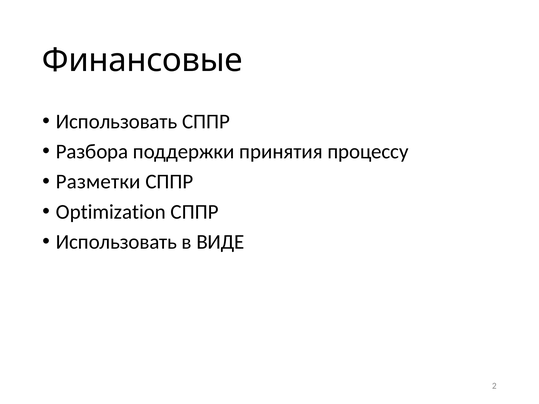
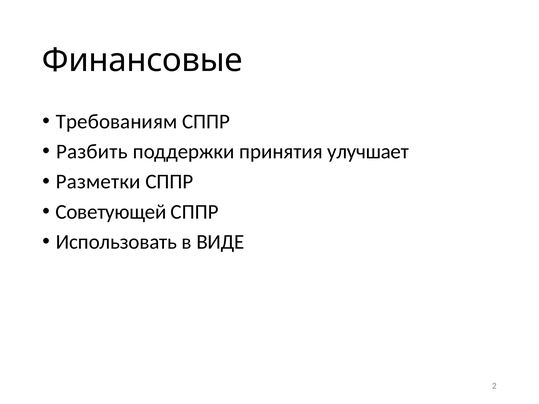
Использовать: Использовать -> Требованиям (117, 122)
Разбора: Разбора -> Разбить (92, 152)
процессу: процессу -> улучшает (368, 152)
Optimization: Optimization -> Советующей (111, 212)
